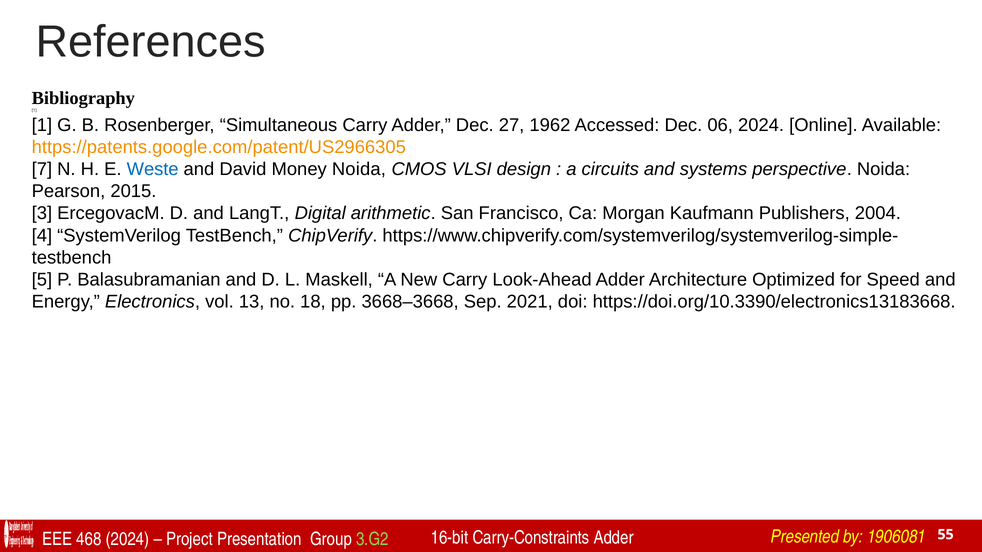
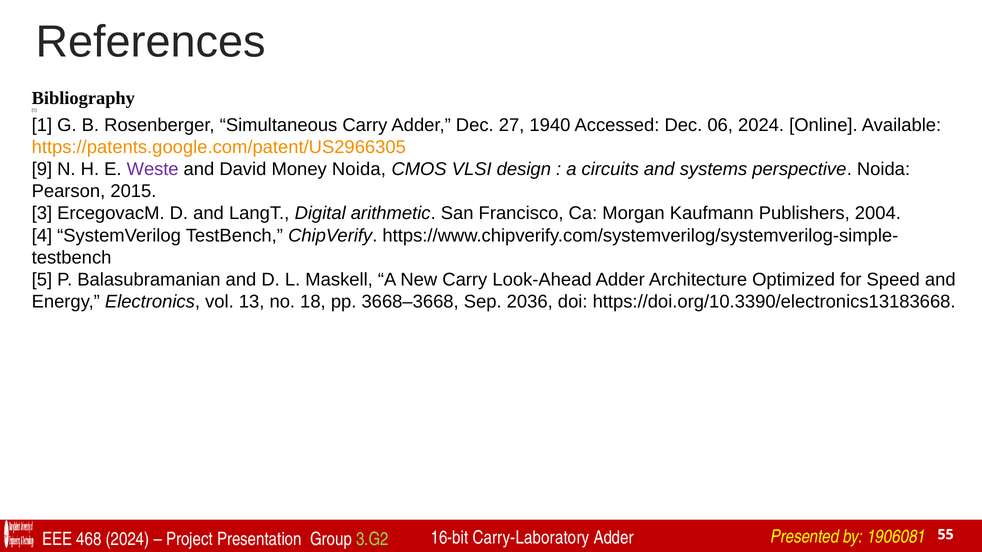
1962: 1962 -> 1940 (550, 125)
7: 7 -> 9 (42, 169)
Weste colour: blue -> purple (153, 169)
2021: 2021 -> 2036 (530, 302)
Carry-Constraints: Carry-Constraints -> Carry-Laboratory (531, 538)
